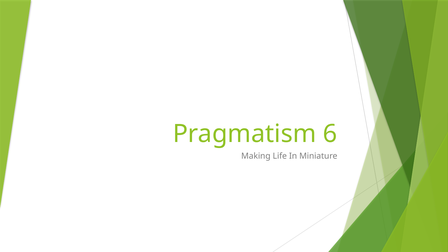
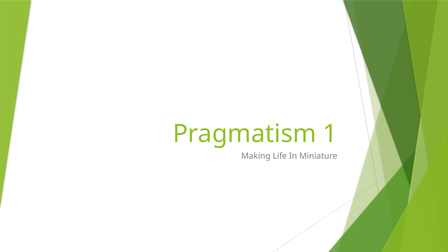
6: 6 -> 1 (330, 134)
